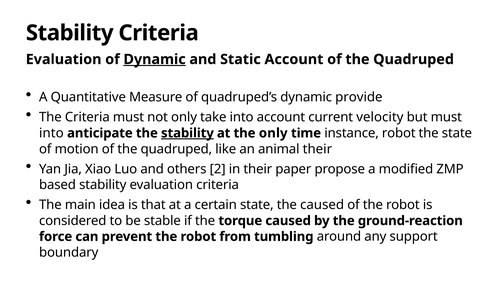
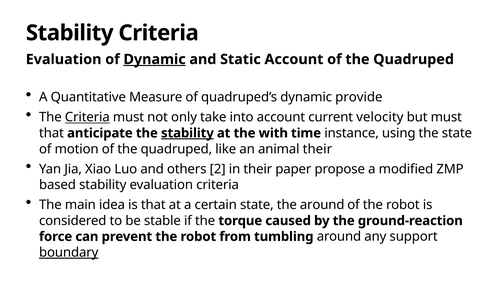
Criteria underline: none -> present (87, 117)
into: into -> that (51, 133)
the only: only -> with (273, 133)
instance robot: robot -> using (399, 133)
the caused: caused -> around (322, 205)
boundary underline: none -> present (69, 252)
